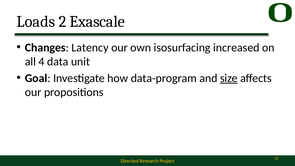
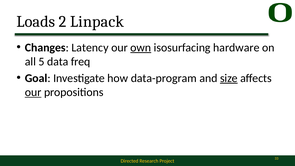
Exascale: Exascale -> Linpack (97, 22)
own underline: none -> present (141, 48)
increased: increased -> hardware (236, 48)
4: 4 -> 5 (42, 62)
unit: unit -> freq (81, 62)
our underline: none -> present (33, 92)
